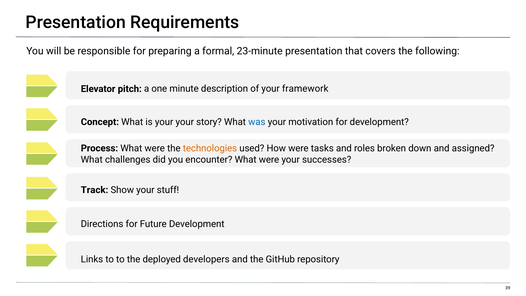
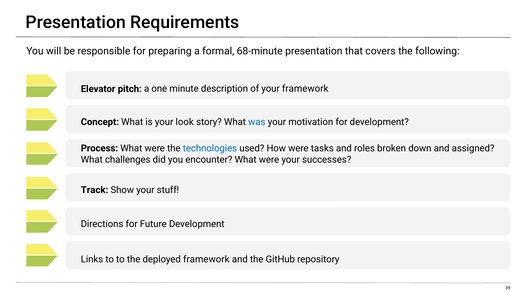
23-minute: 23-minute -> 68-minute (260, 51)
your your: your -> look (185, 122)
technologies colour: orange -> blue (210, 148)
deployed developers: developers -> framework (206, 259)
